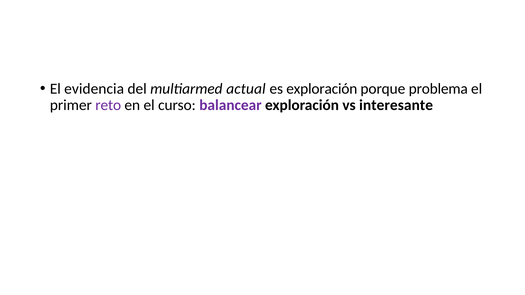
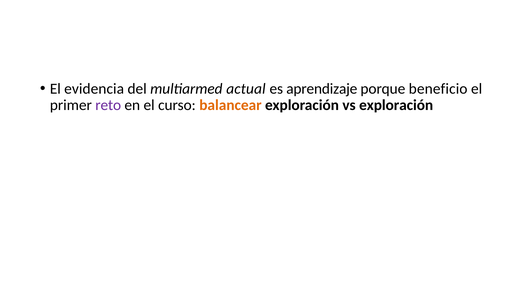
es exploración: exploración -> aprendizaje (322, 89)
problema: problema -> beneficio (438, 89)
balancear colour: purple -> orange (230, 105)
vs interesante: interesante -> exploración (396, 105)
